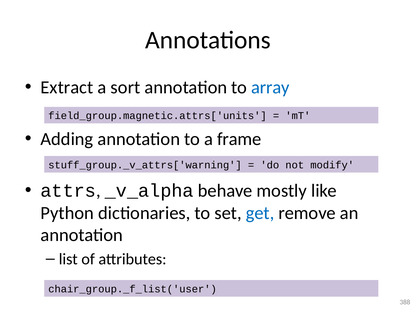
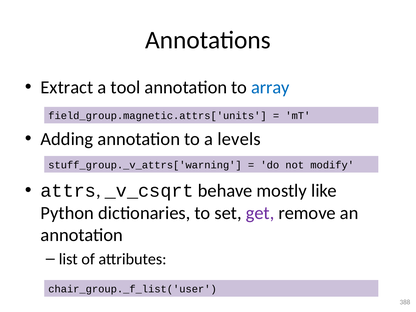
sort: sort -> tool (125, 87)
frame: frame -> levels (239, 139)
_v_alpha: _v_alpha -> _v_csqrt (149, 191)
get colour: blue -> purple (260, 213)
